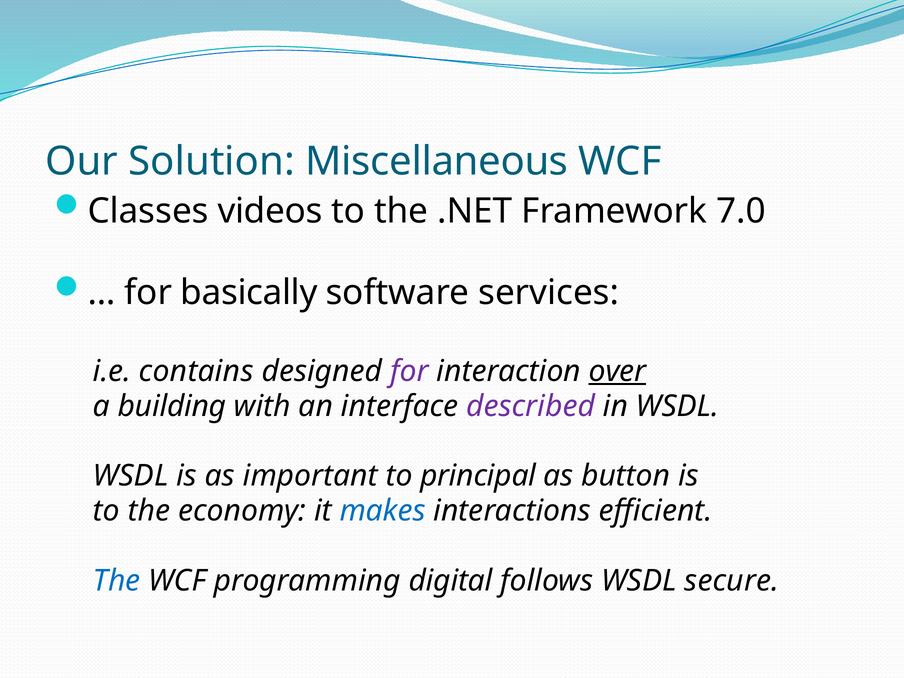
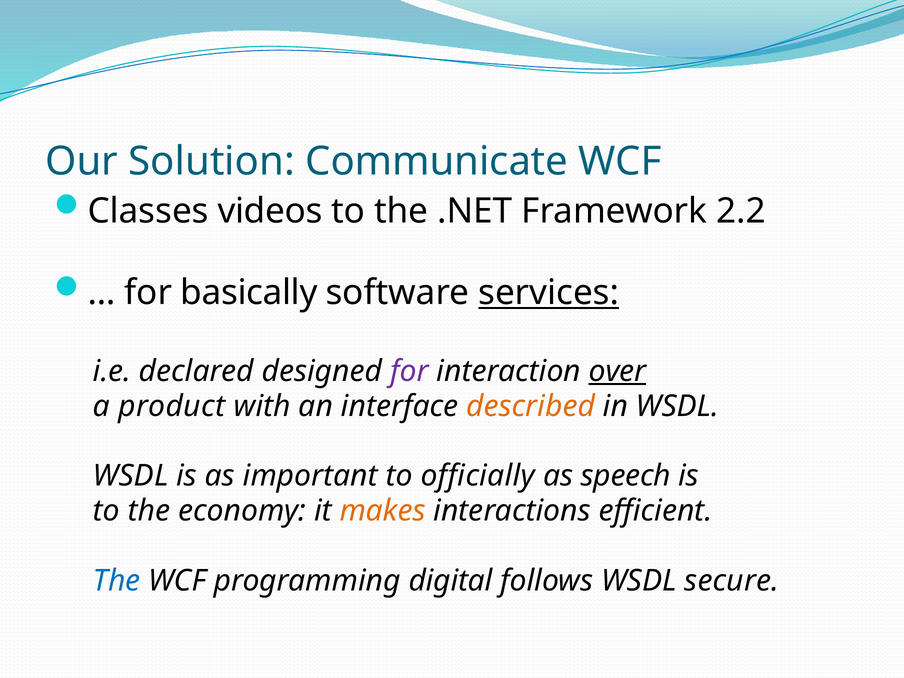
Miscellaneous: Miscellaneous -> Communicate (437, 161)
7.0: 7.0 -> 2.2 (741, 211)
services underline: none -> present (549, 293)
contains: contains -> declared (196, 371)
building: building -> product (172, 406)
described colour: purple -> orange (531, 406)
principal: principal -> officially (478, 476)
button: button -> speech (626, 476)
makes colour: blue -> orange (383, 511)
